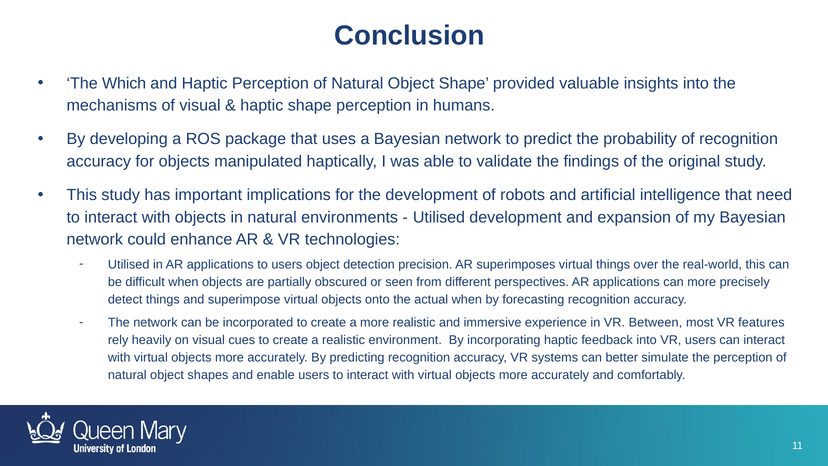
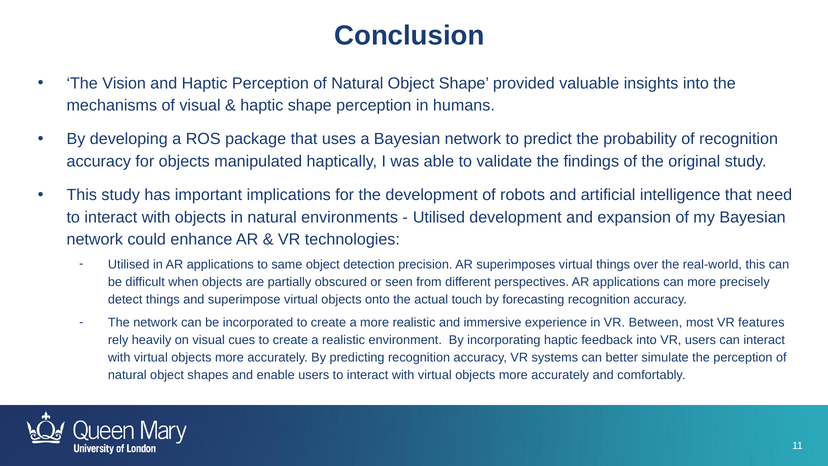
Which: Which -> Vision (124, 83)
to users: users -> same (287, 264)
actual when: when -> touch (467, 299)
